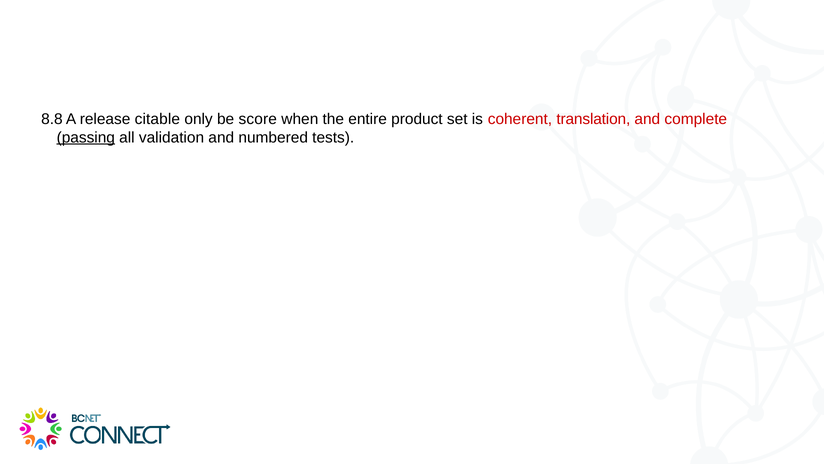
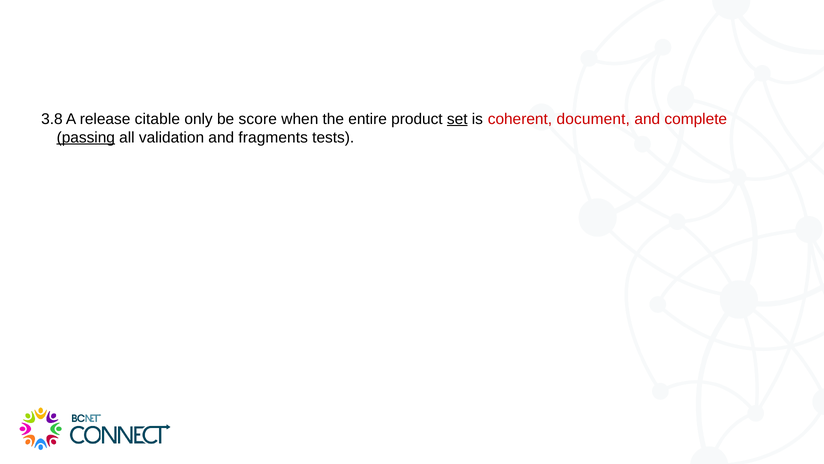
8.8: 8.8 -> 3.8 (52, 119)
set underline: none -> present (457, 119)
translation: translation -> document (593, 119)
numbered: numbered -> fragments (273, 137)
